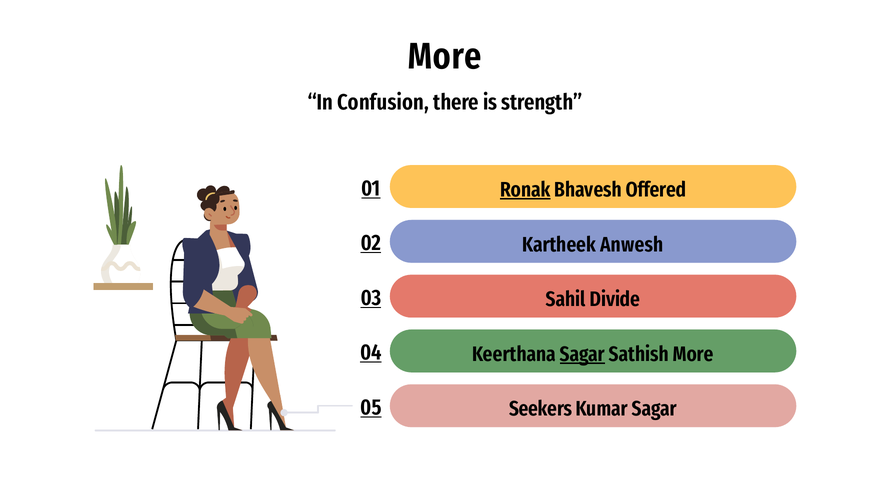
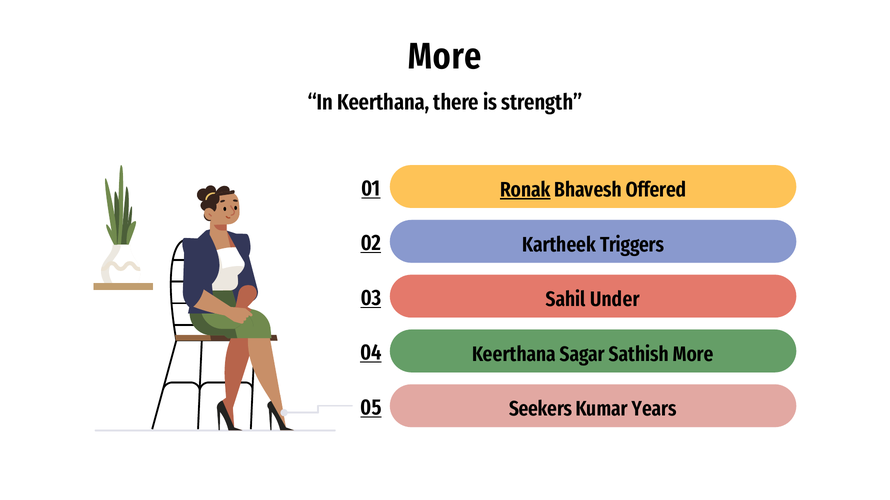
In Confusion: Confusion -> Keerthana (383, 103)
Anwesh: Anwesh -> Triggers (632, 245)
Divide: Divide -> Under (615, 300)
Sagar underline: present -> none (582, 355)
Kumar Sagar: Sagar -> Years (654, 410)
